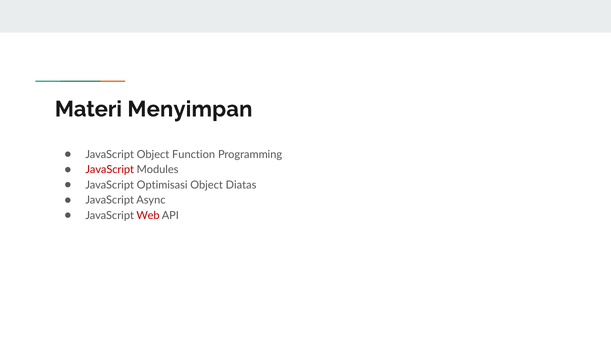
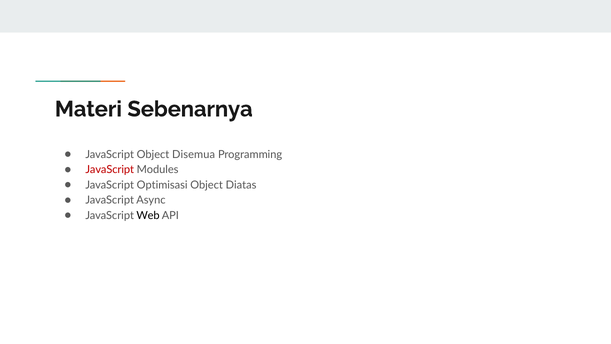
Menyimpan: Menyimpan -> Sebenarnya (190, 109)
Function: Function -> Disemua (194, 154)
Web colour: red -> black (148, 215)
